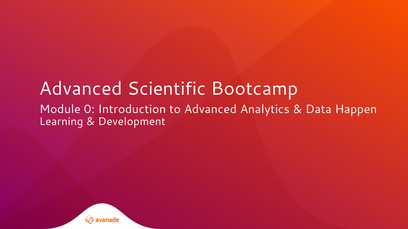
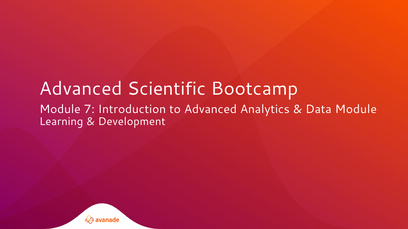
0: 0 -> 7 (89, 110)
Data Happen: Happen -> Module (356, 110)
